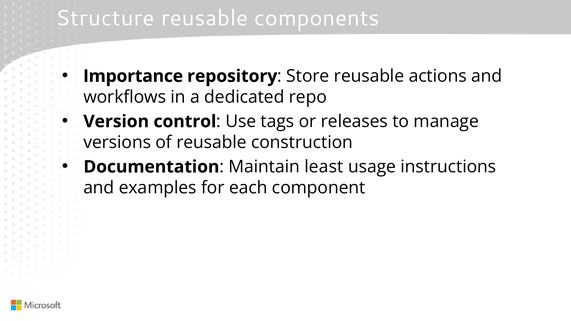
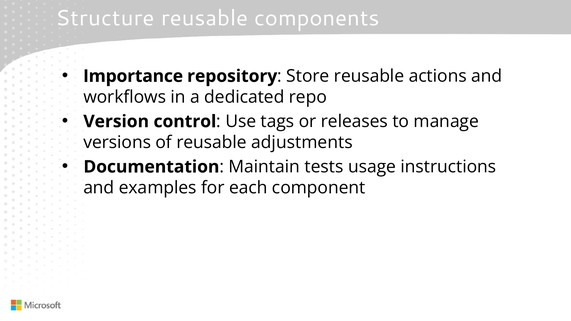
construction: construction -> adjustments (302, 142)
least: least -> tests (324, 167)
